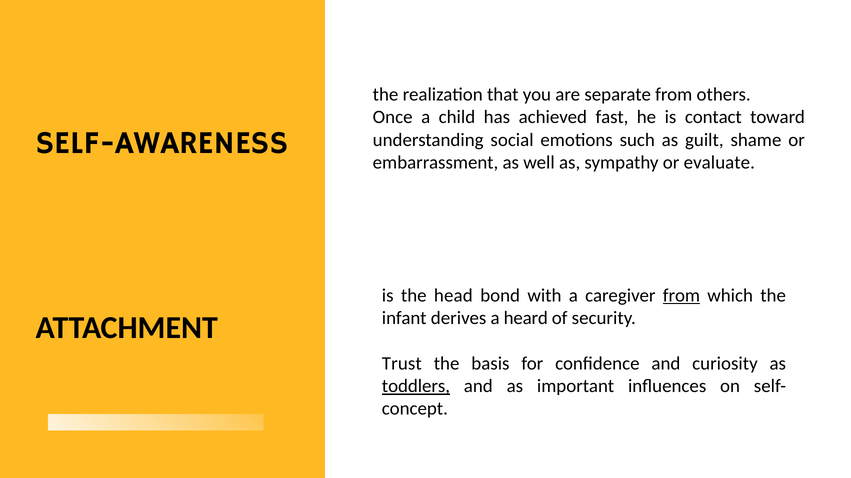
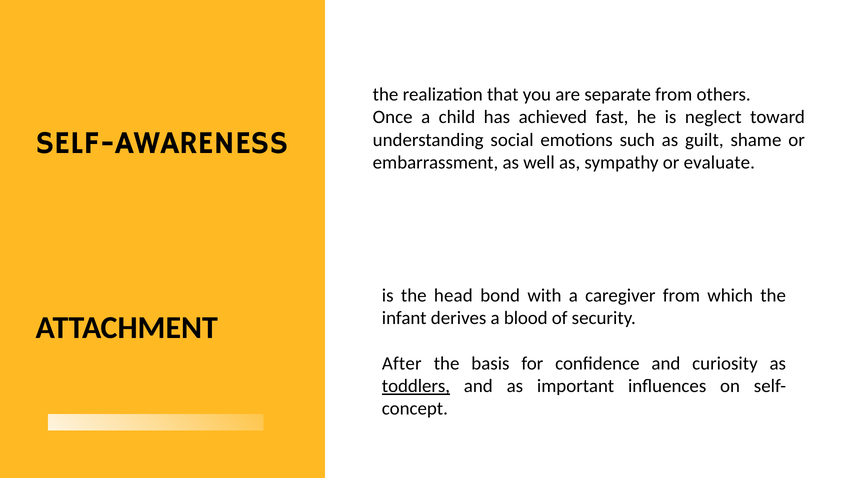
contact: contact -> neglect (713, 117)
from underline: present -> none (681, 296)
heard: heard -> blood (526, 319)
Trust: Trust -> After (402, 364)
